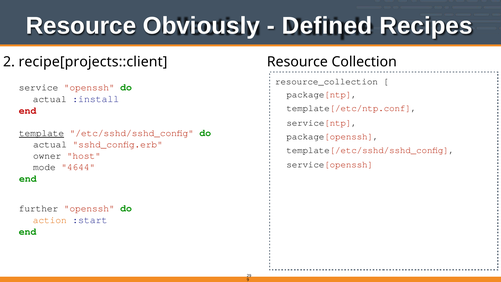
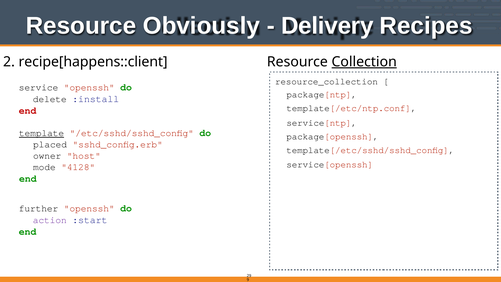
Defined: Defined -> Delivery (327, 26)
recipe[projects::client: recipe[projects::client -> recipe[happens::client (93, 62)
Collection underline: none -> present (364, 62)
actual: actual -> delete (50, 99)
actual: actual -> placed (50, 144)
4644: 4644 -> 4128 (78, 167)
action colour: orange -> purple (50, 220)
